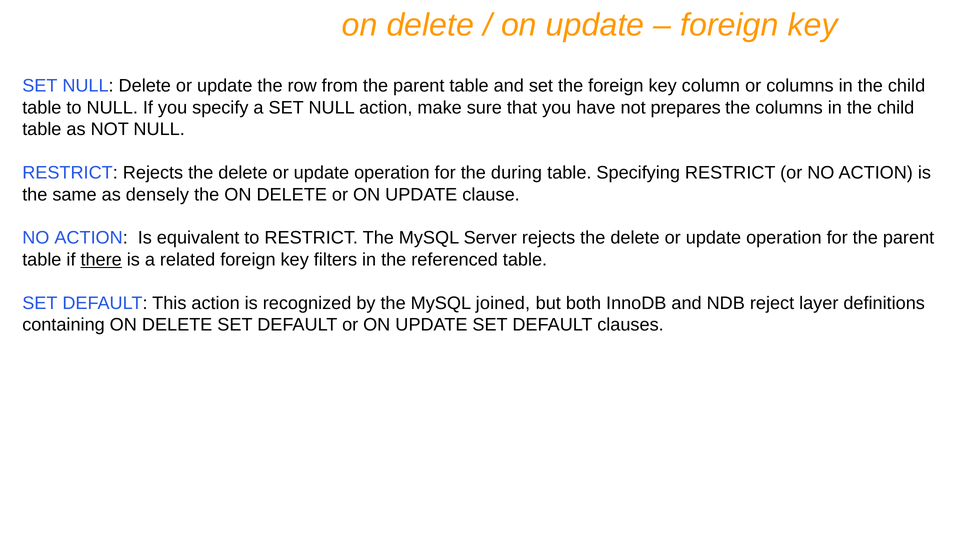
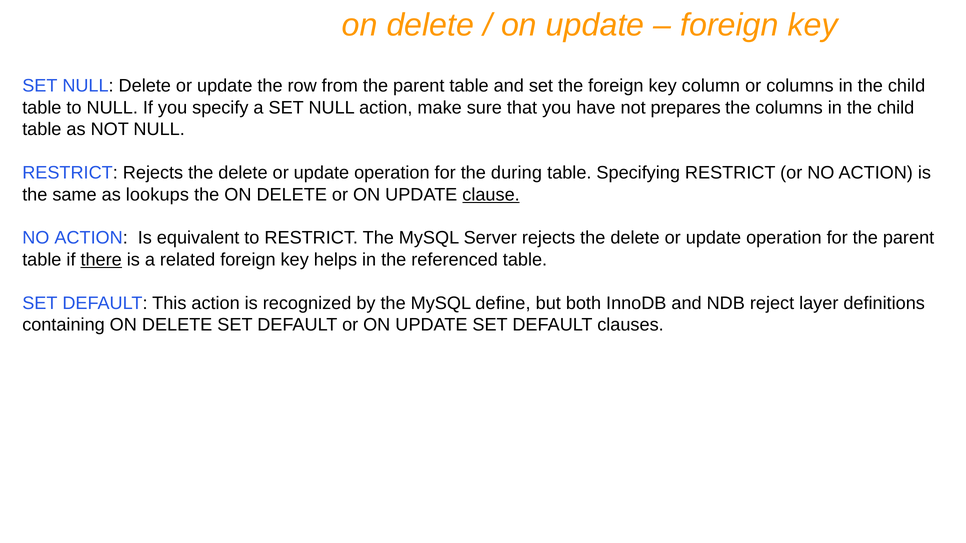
densely: densely -> lookups (157, 195)
clause underline: none -> present (491, 195)
filters: filters -> helps (335, 260)
joined: joined -> define (503, 303)
